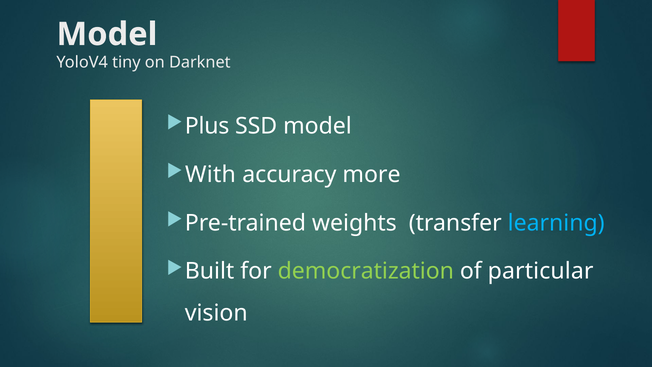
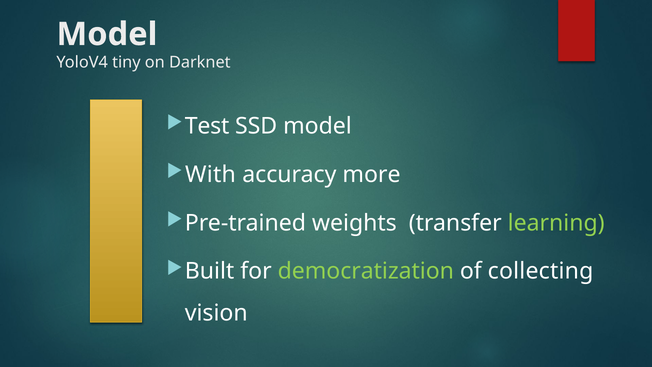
Plus: Plus -> Test (207, 126)
learning colour: light blue -> light green (556, 223)
particular: particular -> collecting (541, 271)
